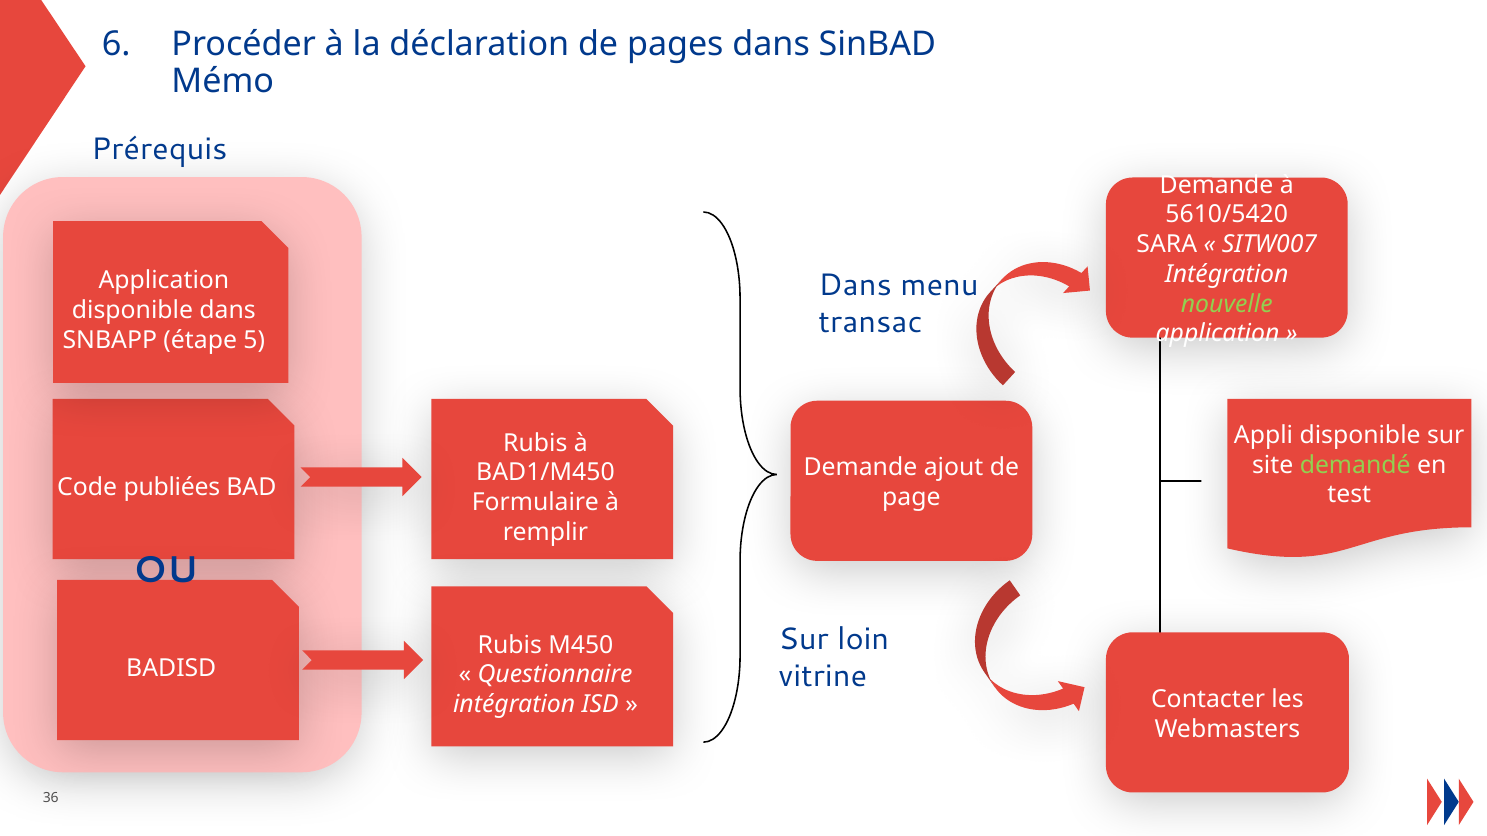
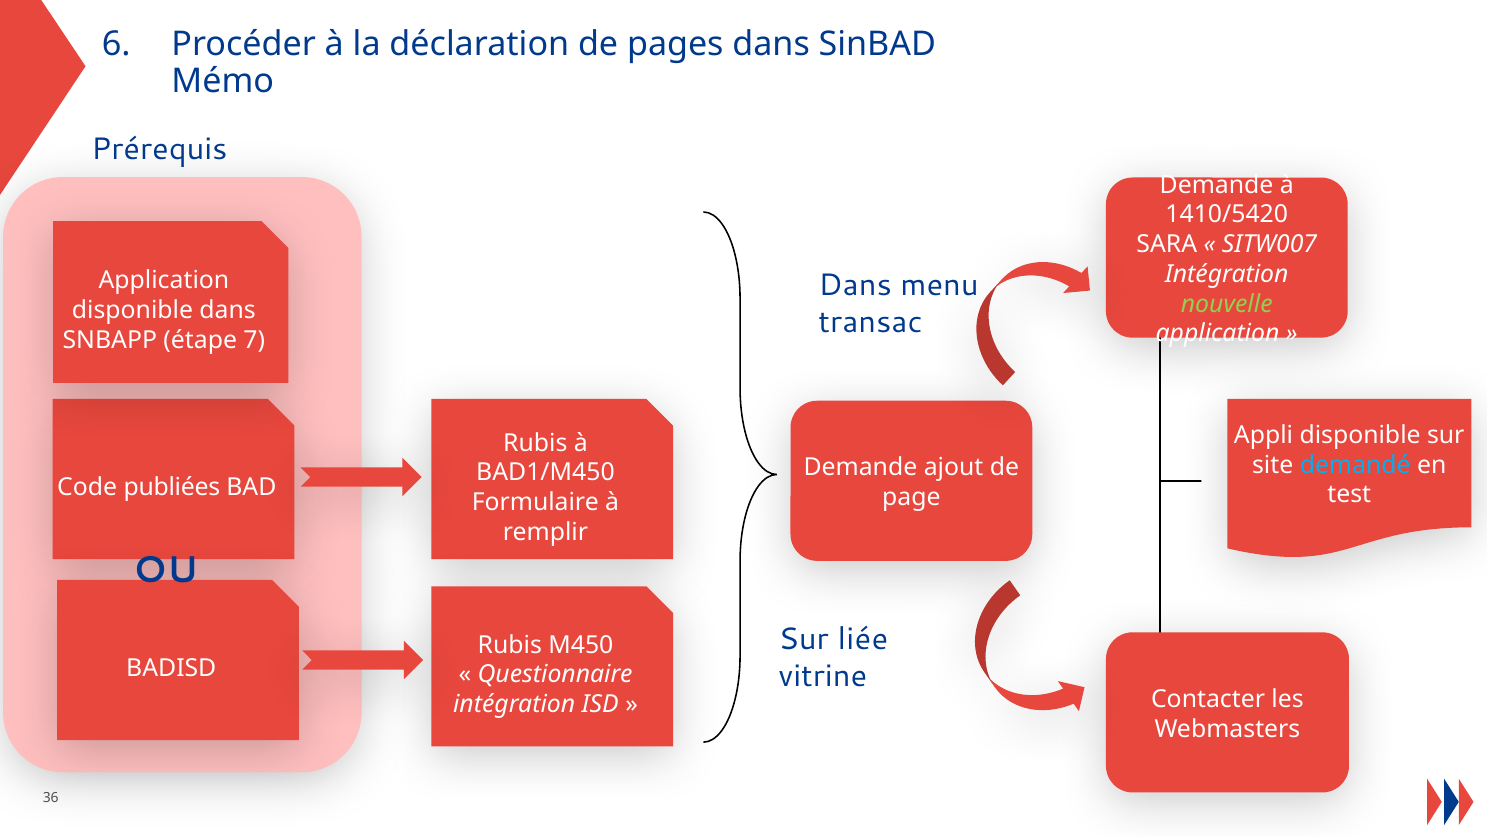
5610/5420: 5610/5420 -> 1410/5420 (1227, 215)
5: 5 -> 7 (254, 340)
demandé colour: light green -> light blue (1355, 465)
loin: loin -> liée (863, 640)
